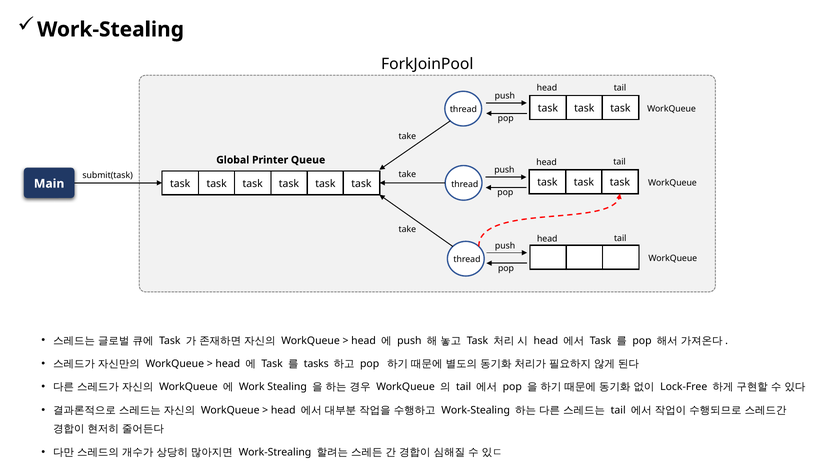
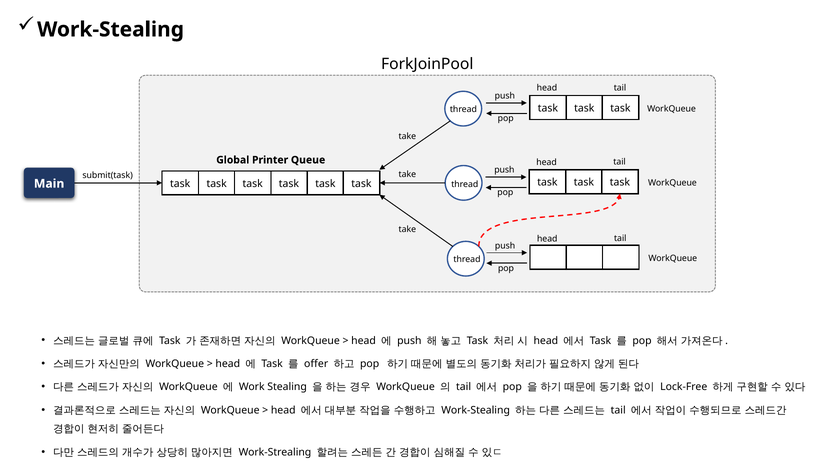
tasks: tasks -> offer (316, 364)
